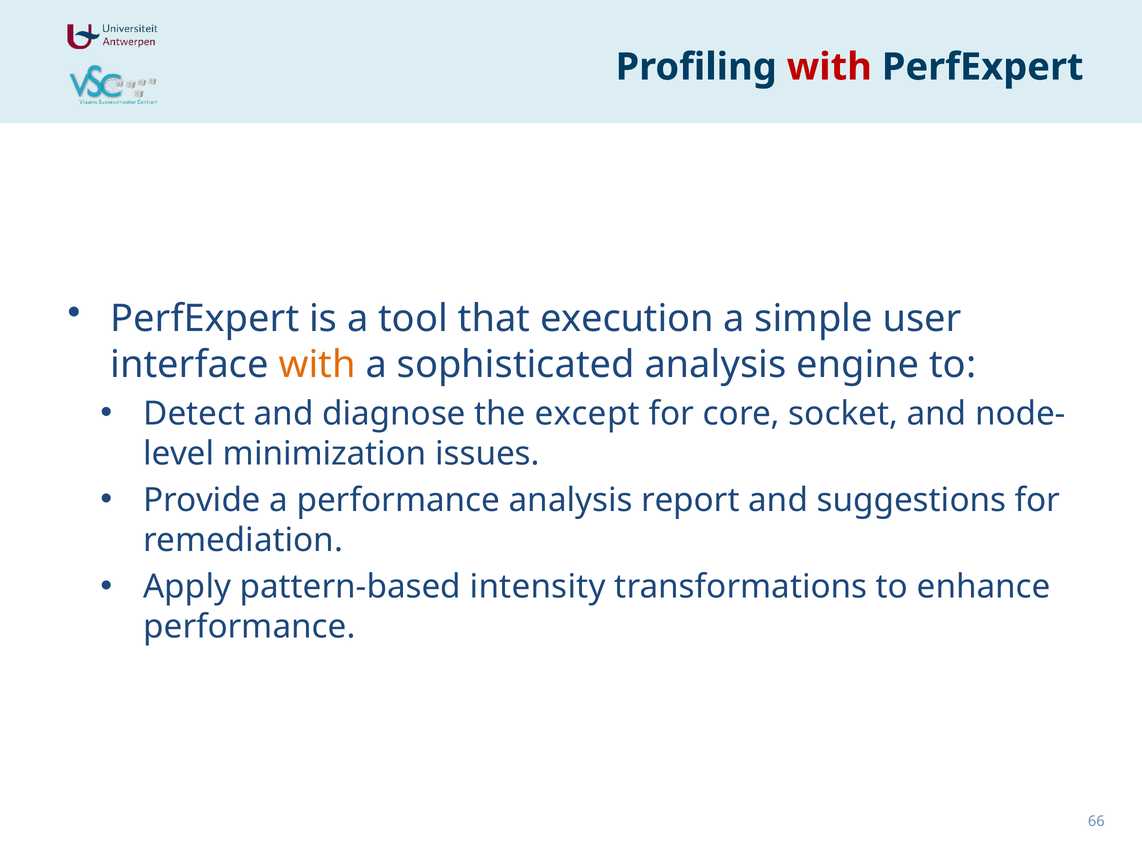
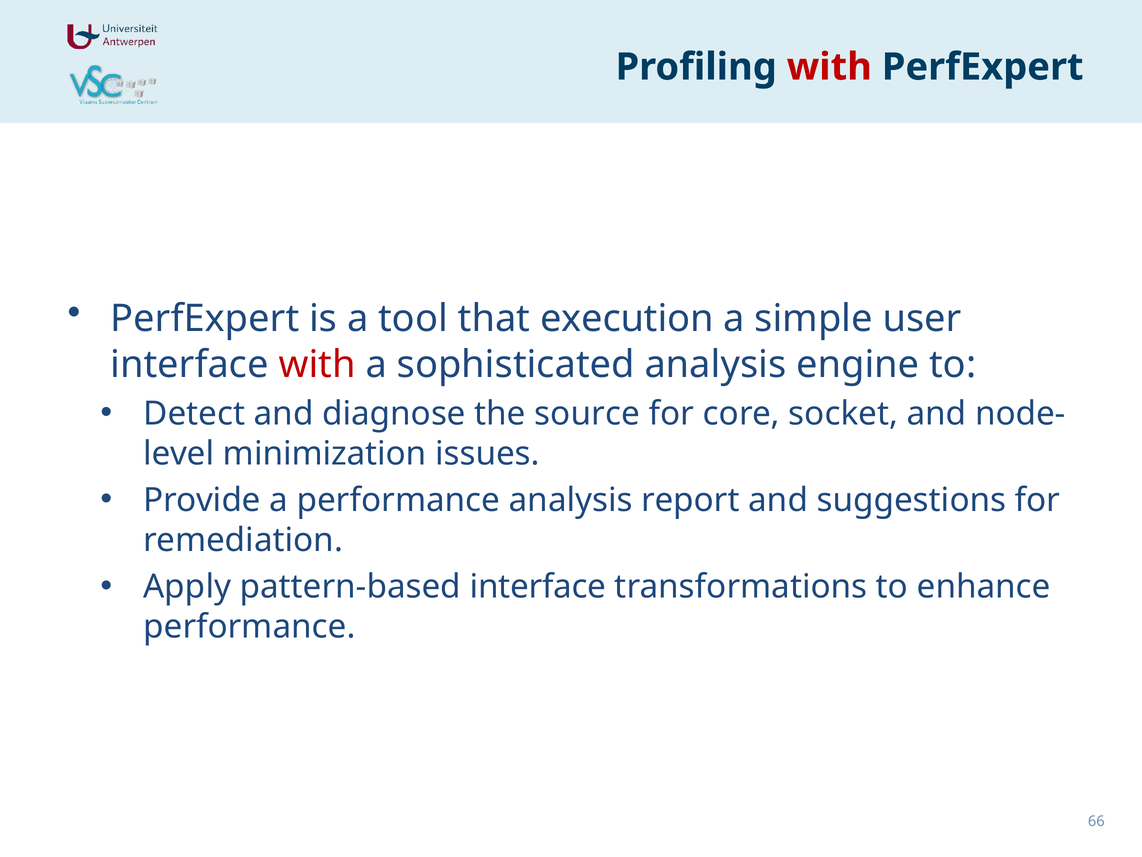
with colour: orange -> red (317, 364)
except: except -> source (587, 413)
pattern-based intensity: intensity -> interface (538, 587)
